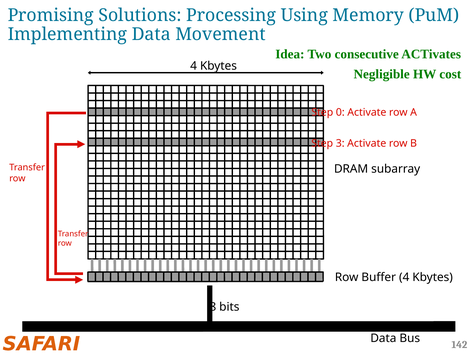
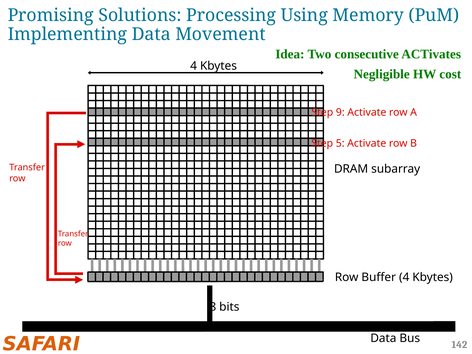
0: 0 -> 9 (340, 112)
3: 3 -> 5 (340, 143)
